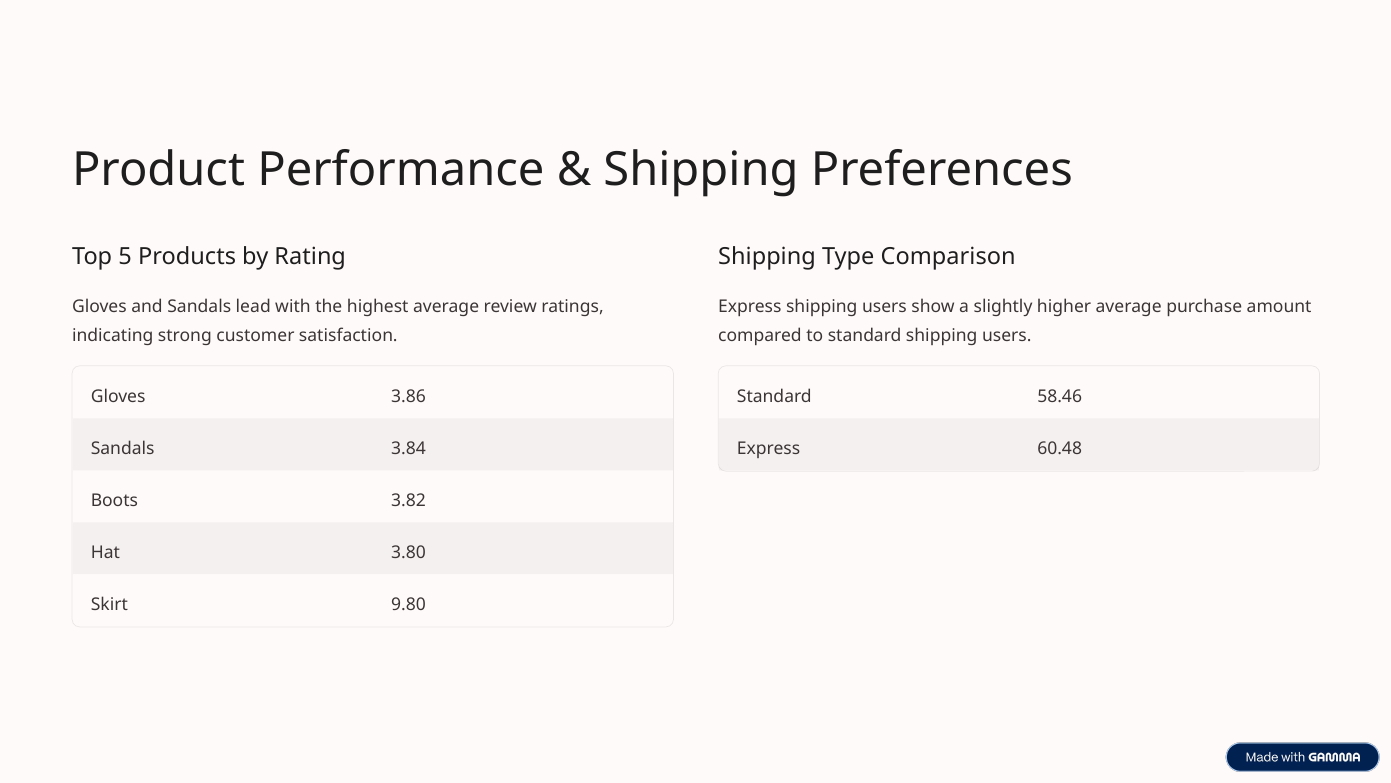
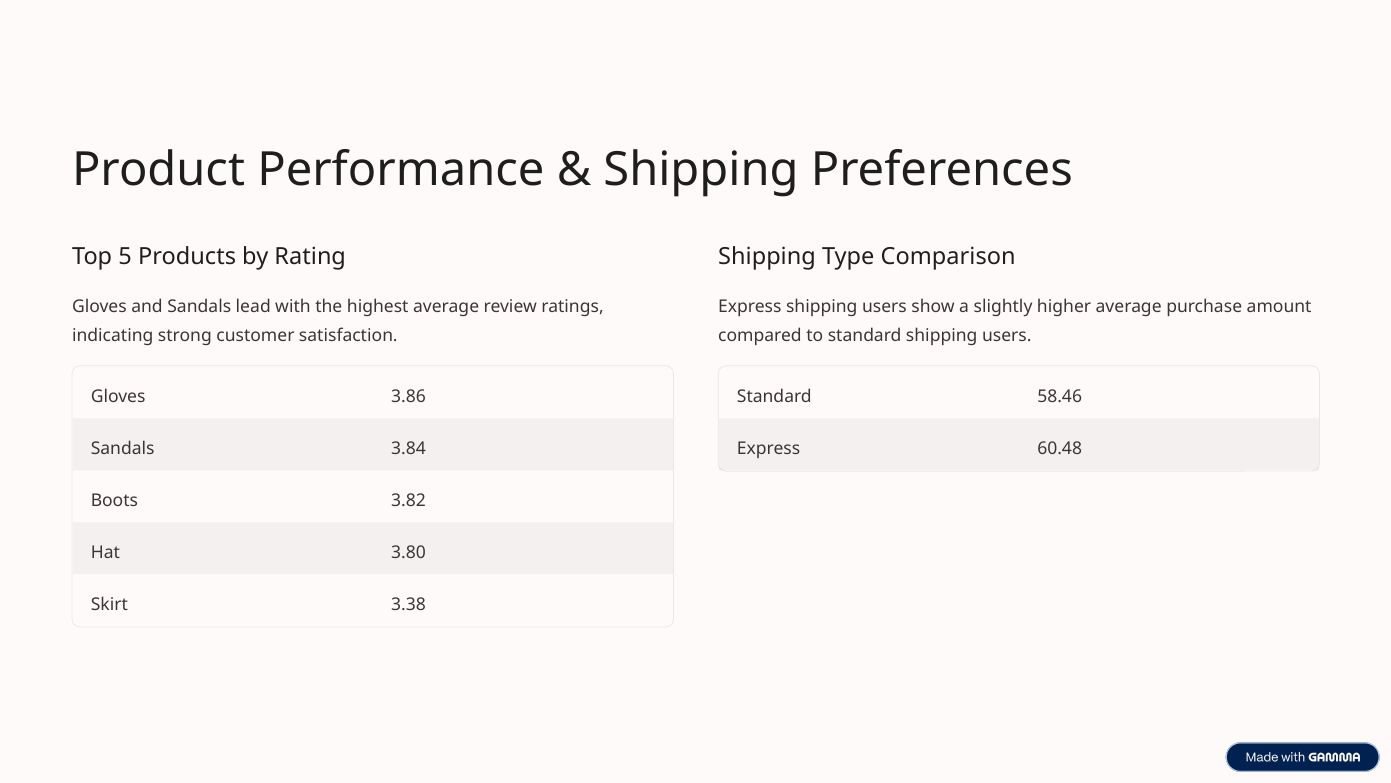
9.80: 9.80 -> 3.38 (409, 604)
